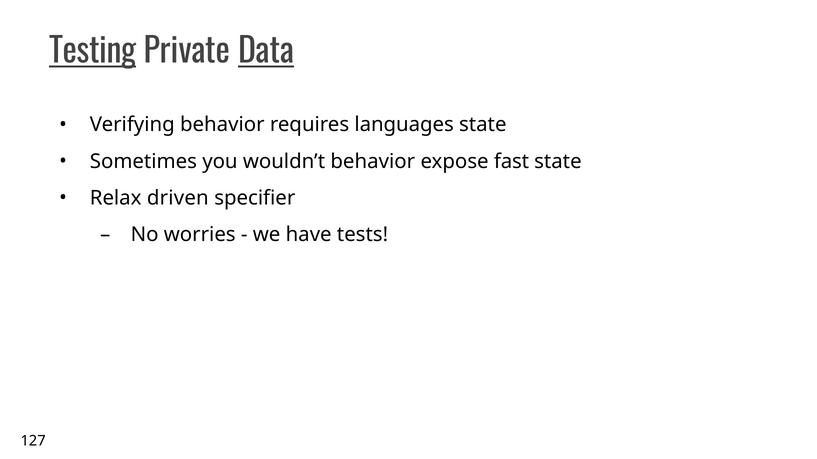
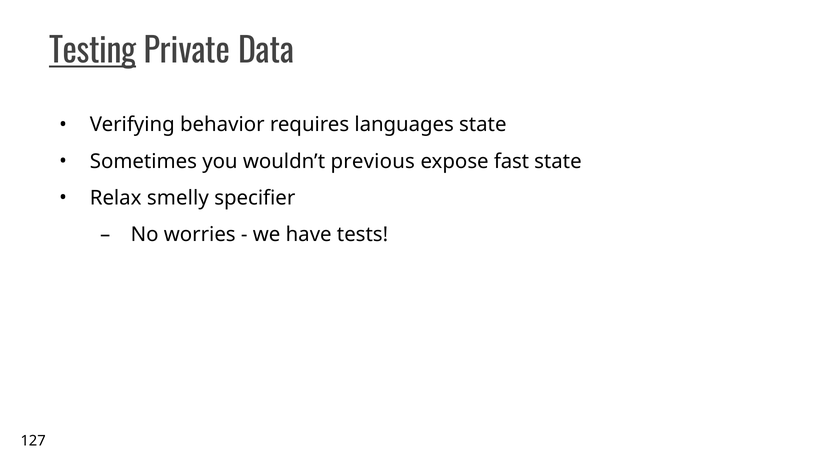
Data underline: present -> none (266, 52)
wouldn’t behavior: behavior -> previous (373, 162)
driven: driven -> smelly (178, 198)
